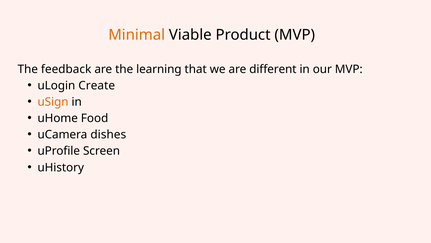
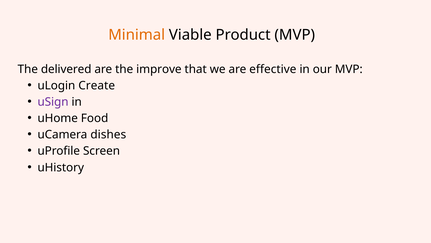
feedback: feedback -> delivered (66, 69)
learning: learning -> improve (159, 69)
different: different -> effective (273, 69)
uSign colour: orange -> purple (53, 102)
